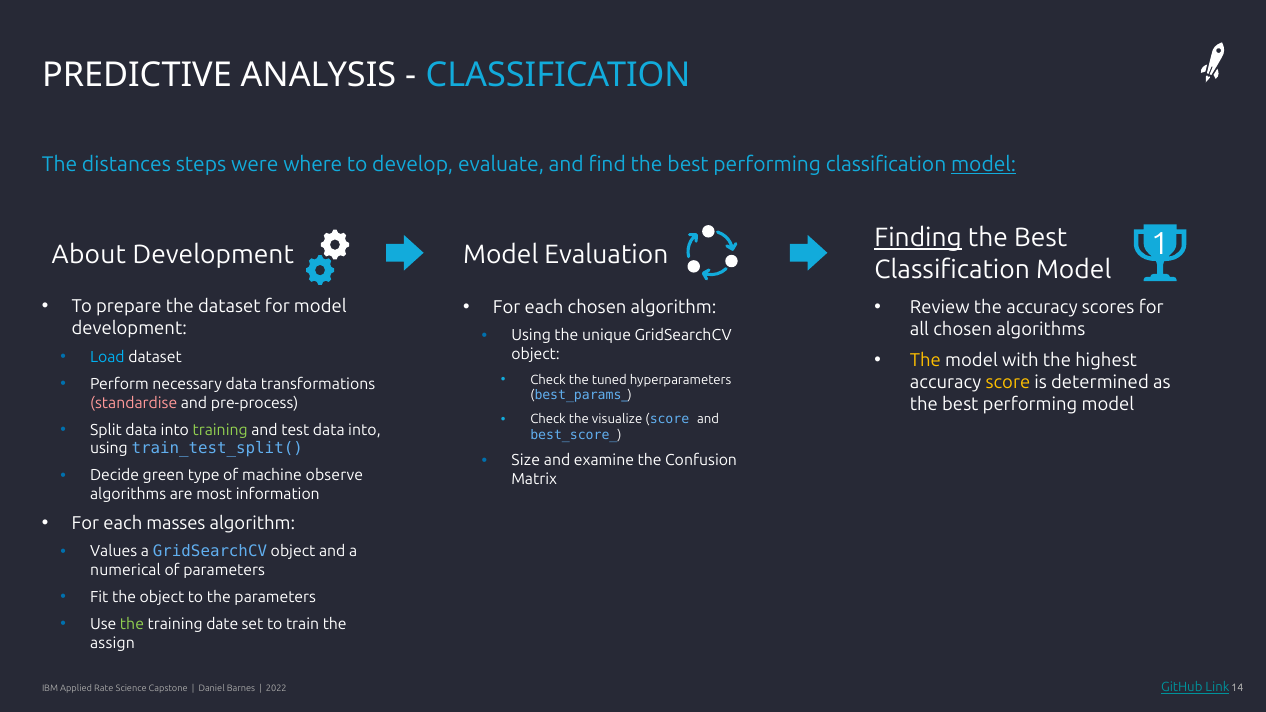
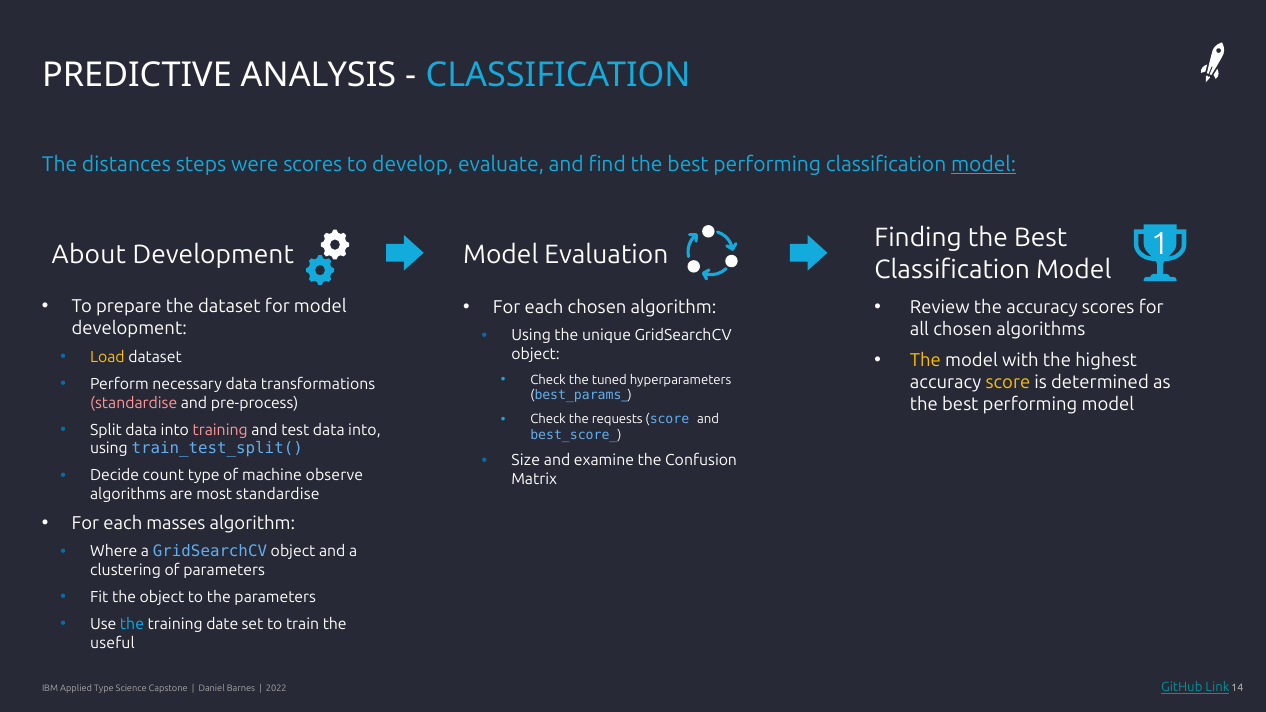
were where: where -> scores (313, 164)
Finding underline: present -> none (918, 238)
Load colour: light blue -> yellow (107, 357)
visualize: visualize -> requests (617, 419)
training colour: light green -> pink (220, 430)
green: green -> count (163, 476)
most information: information -> standardise (278, 495)
Values: Values -> Where (114, 552)
numerical: numerical -> clustering (126, 571)
the colour: light green -> light blue (132, 625)
assign: assign -> useful (113, 644)
Rate: Rate -> Type (104, 689)
